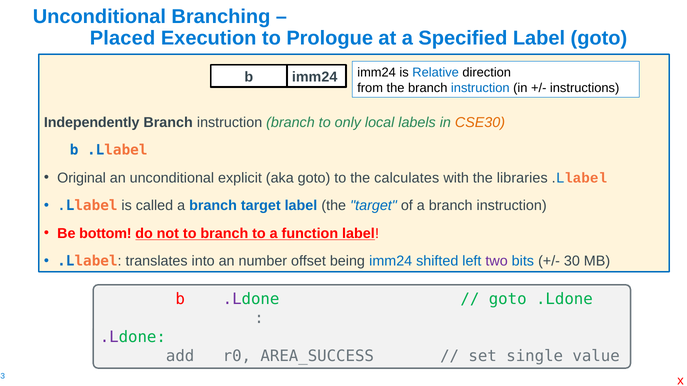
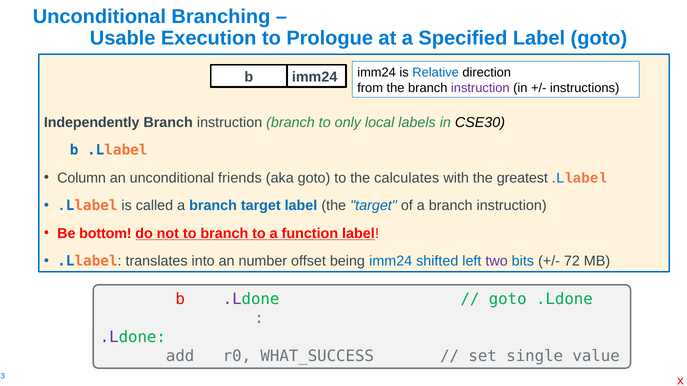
Placed: Placed -> Usable (123, 38)
instruction colour: blue -> purple (480, 88)
CSE30 colour: orange -> black (480, 123)
Original: Original -> Column (82, 178)
explicit: explicit -> friends (240, 178)
libraries: libraries -> greatest (522, 178)
30: 30 -> 72 (572, 261)
AREA_SUCCESS: AREA_SUCCESS -> WHAT_SUCCESS (317, 356)
